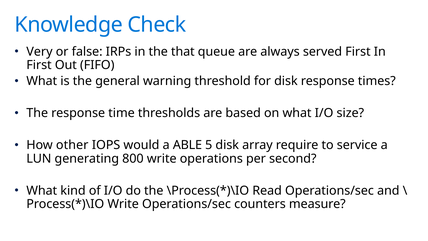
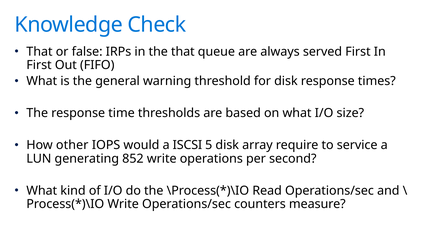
Very: Very -> That (39, 52)
ABLE: ABLE -> ISCSI (187, 145)
800: 800 -> 852 (133, 159)
